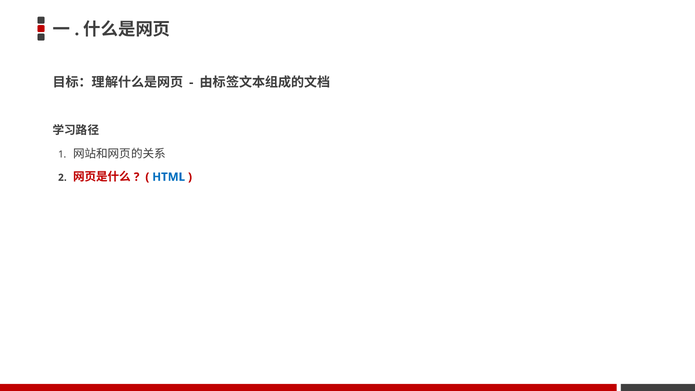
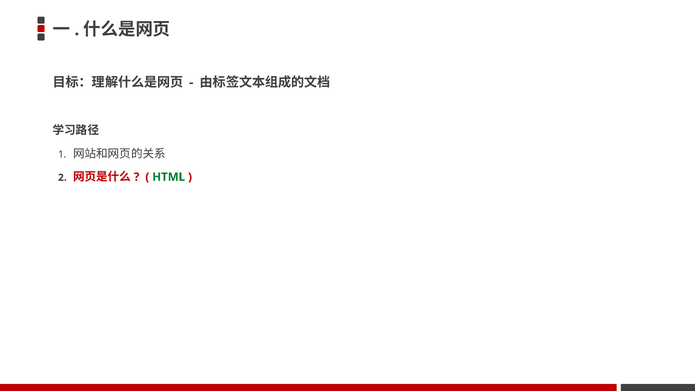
HTML colour: blue -> green (169, 177)
